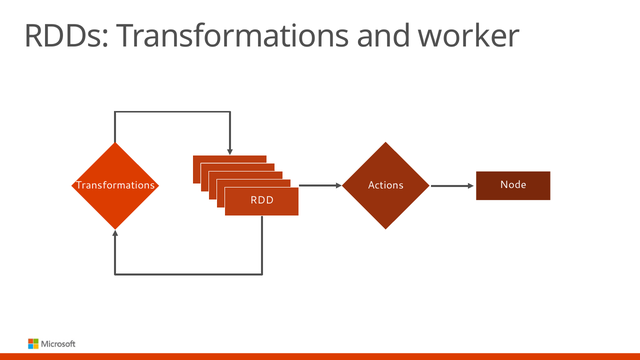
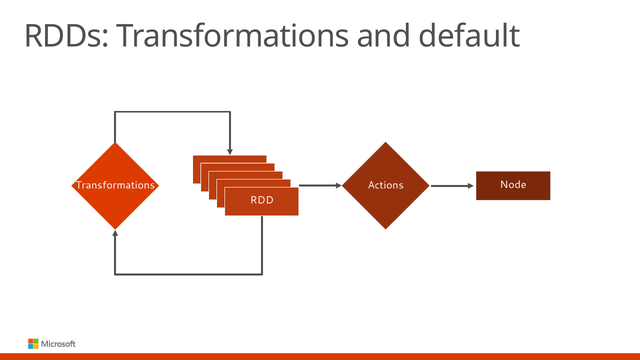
worker: worker -> default (469, 36)
